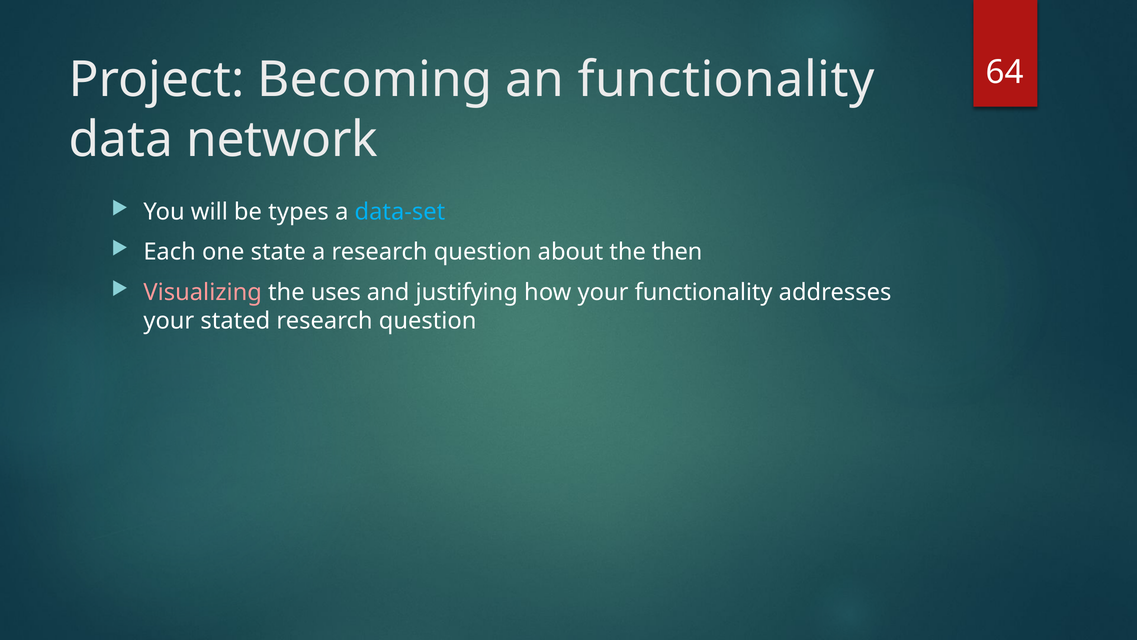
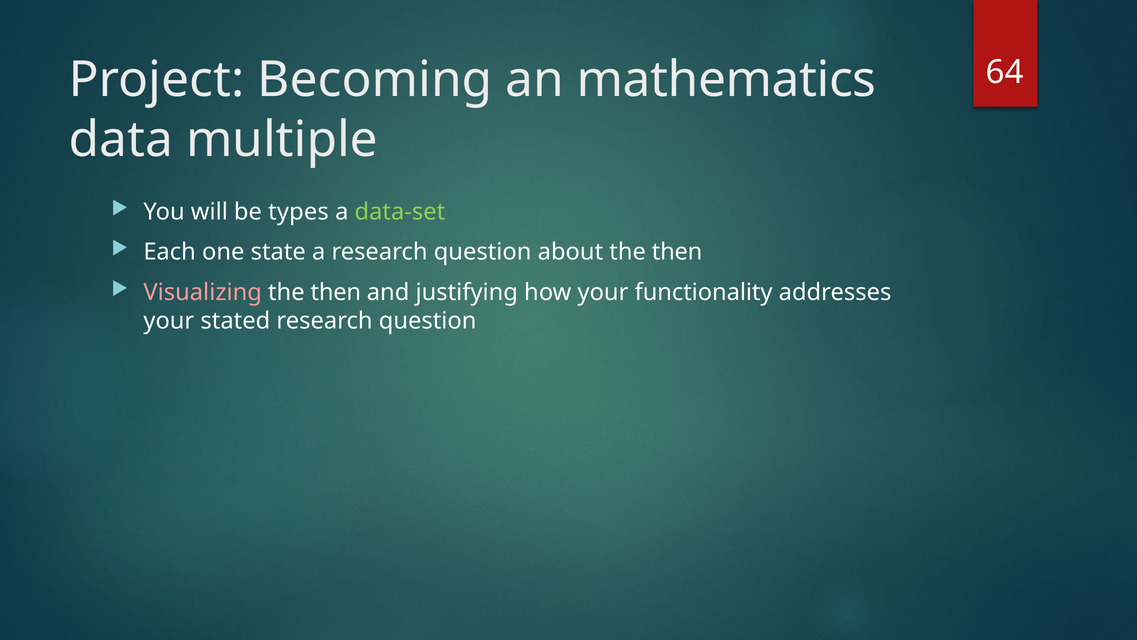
an functionality: functionality -> mathematics (727, 80)
network: network -> multiple (282, 140)
data-set colour: light blue -> light green (400, 212)
uses: uses -> then (336, 292)
